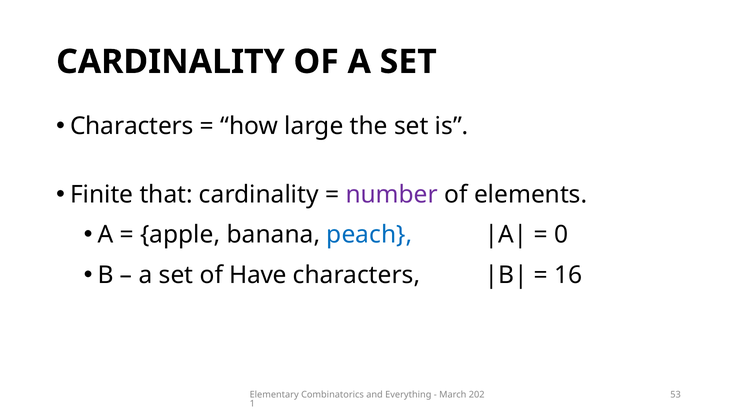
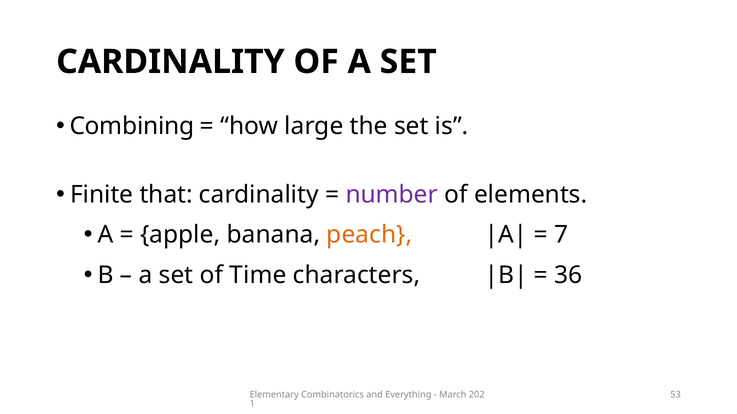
Characters: Characters -> Combining (132, 126)
peach colour: blue -> orange (369, 235)
0: 0 -> 7 (561, 235)
Have: Have -> Time (258, 275)
16: 16 -> 36 (568, 275)
